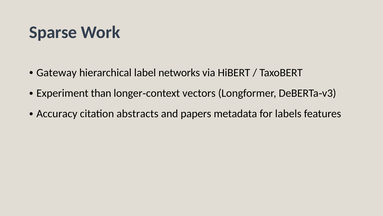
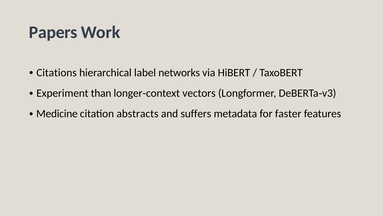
Sparse: Sparse -> Papers (53, 32)
Gateway: Gateway -> Citations (57, 73)
Accuracy: Accuracy -> Medicine (57, 113)
papers: papers -> suffers (196, 113)
labels: labels -> faster (288, 113)
